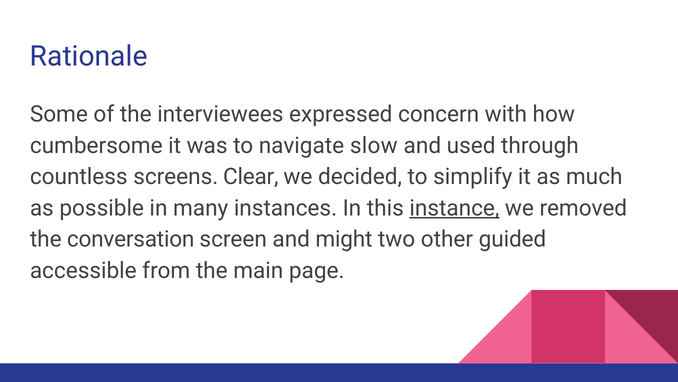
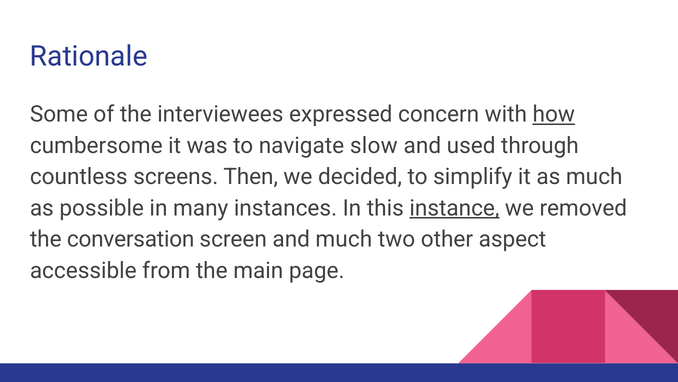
how underline: none -> present (554, 114)
Clear: Clear -> Then (251, 177)
and might: might -> much (344, 239)
guided: guided -> aspect (512, 239)
